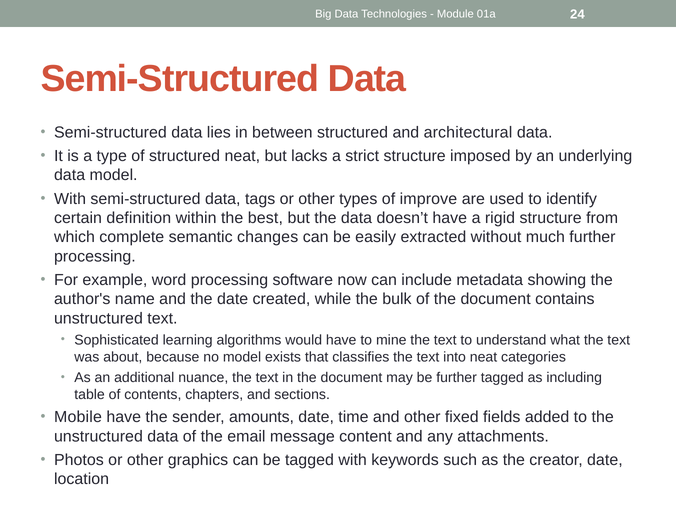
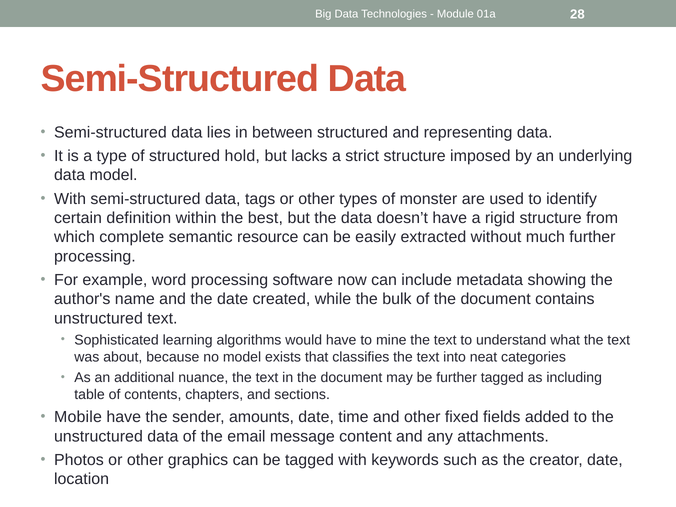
24: 24 -> 28 (577, 14)
architectural: architectural -> representing (468, 132)
structured neat: neat -> hold (242, 156)
improve: improve -> monster (428, 199)
changes: changes -> resource (268, 237)
